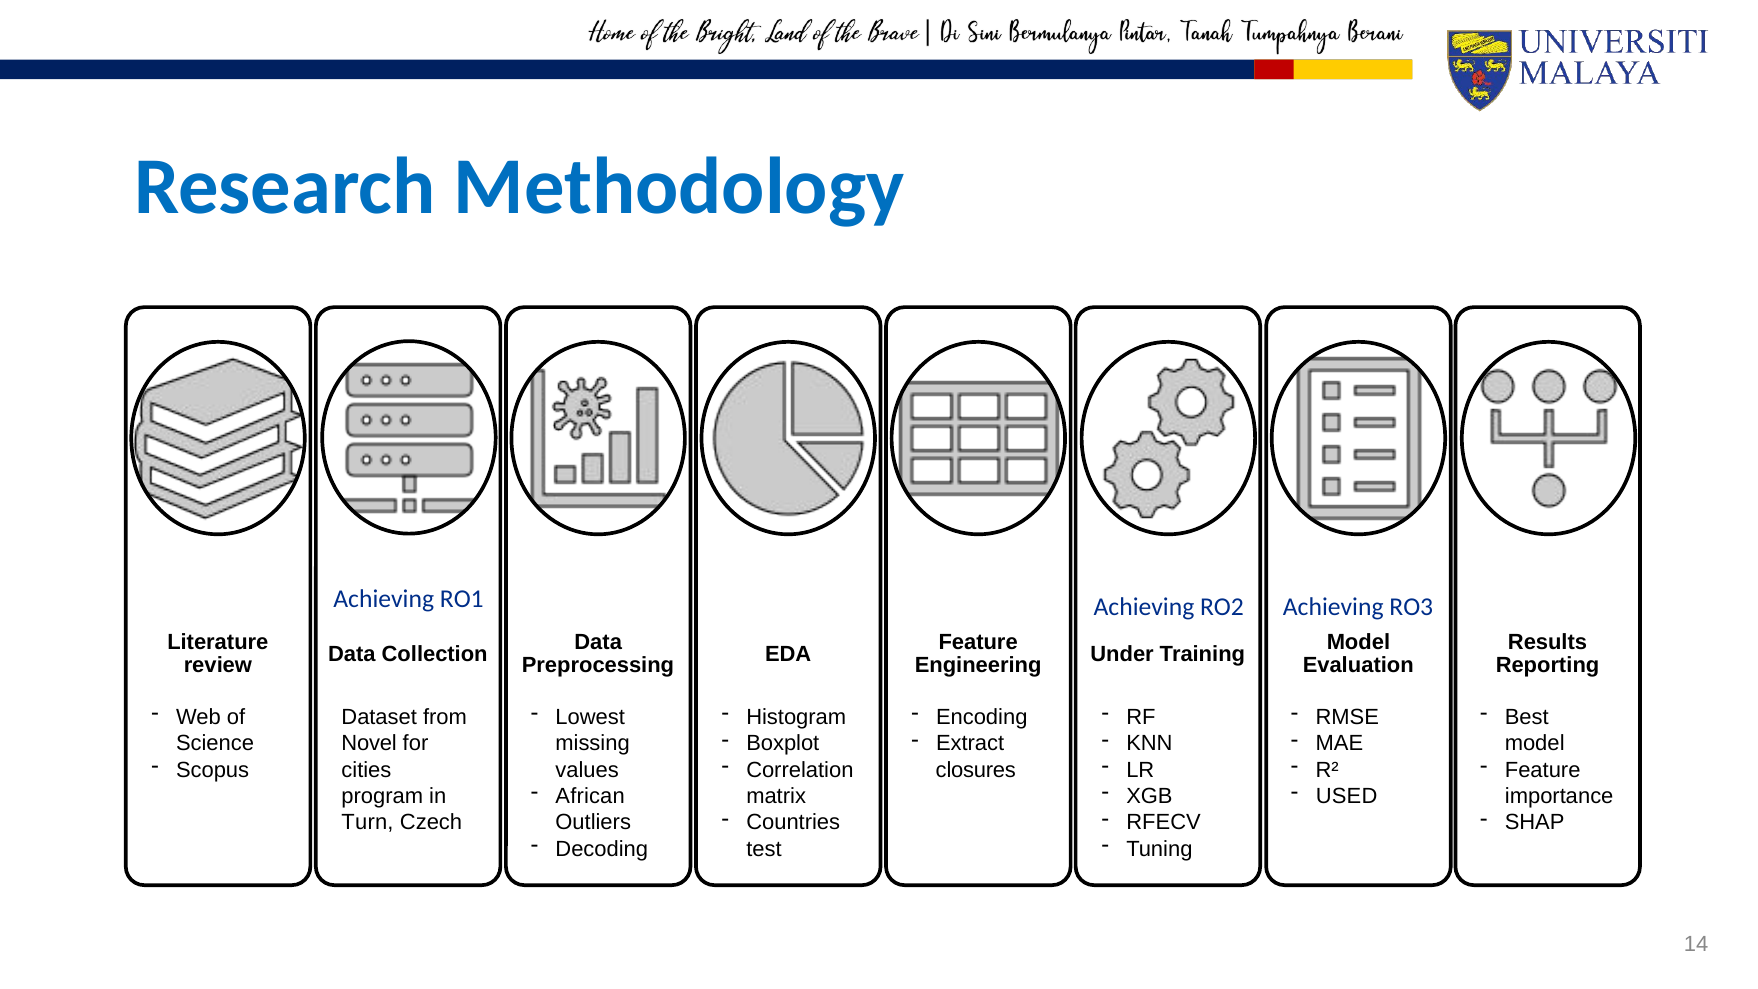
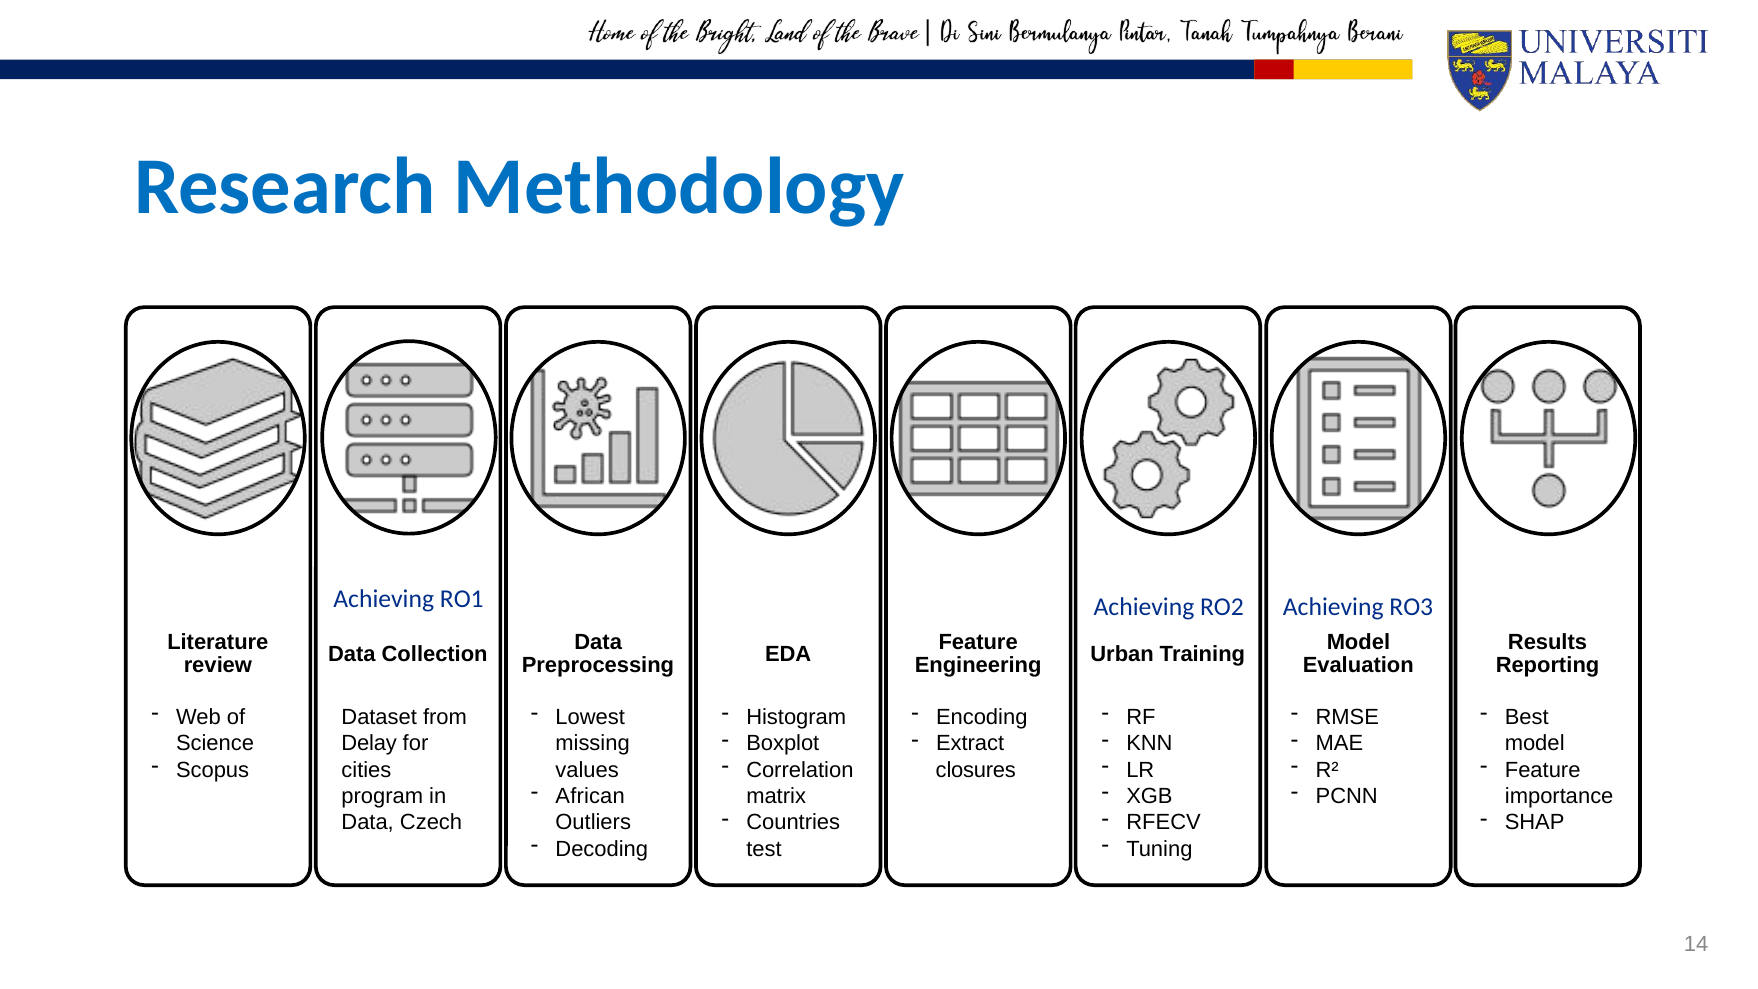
Under: Under -> Urban (1122, 654)
Novel: Novel -> Delay (369, 743)
USED: USED -> PCNN (1347, 796)
Turn: Turn -> Data (368, 822)
